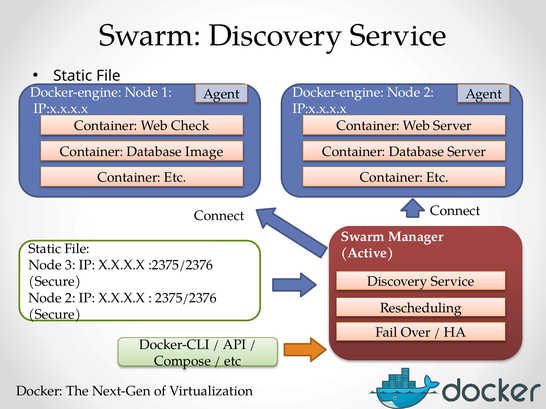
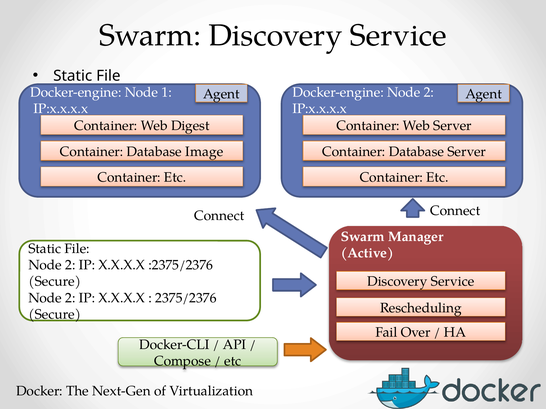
Check: Check -> Digest (190, 126)
3: 3 -> 2 (70, 265)
